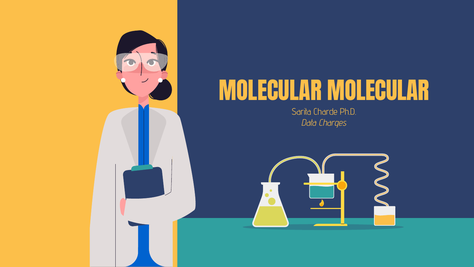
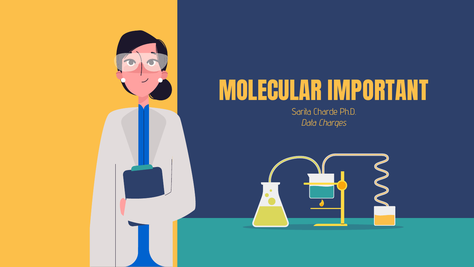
MOLECULAR MOLECULAR: MOLECULAR -> IMPORTANT (378, 92)
